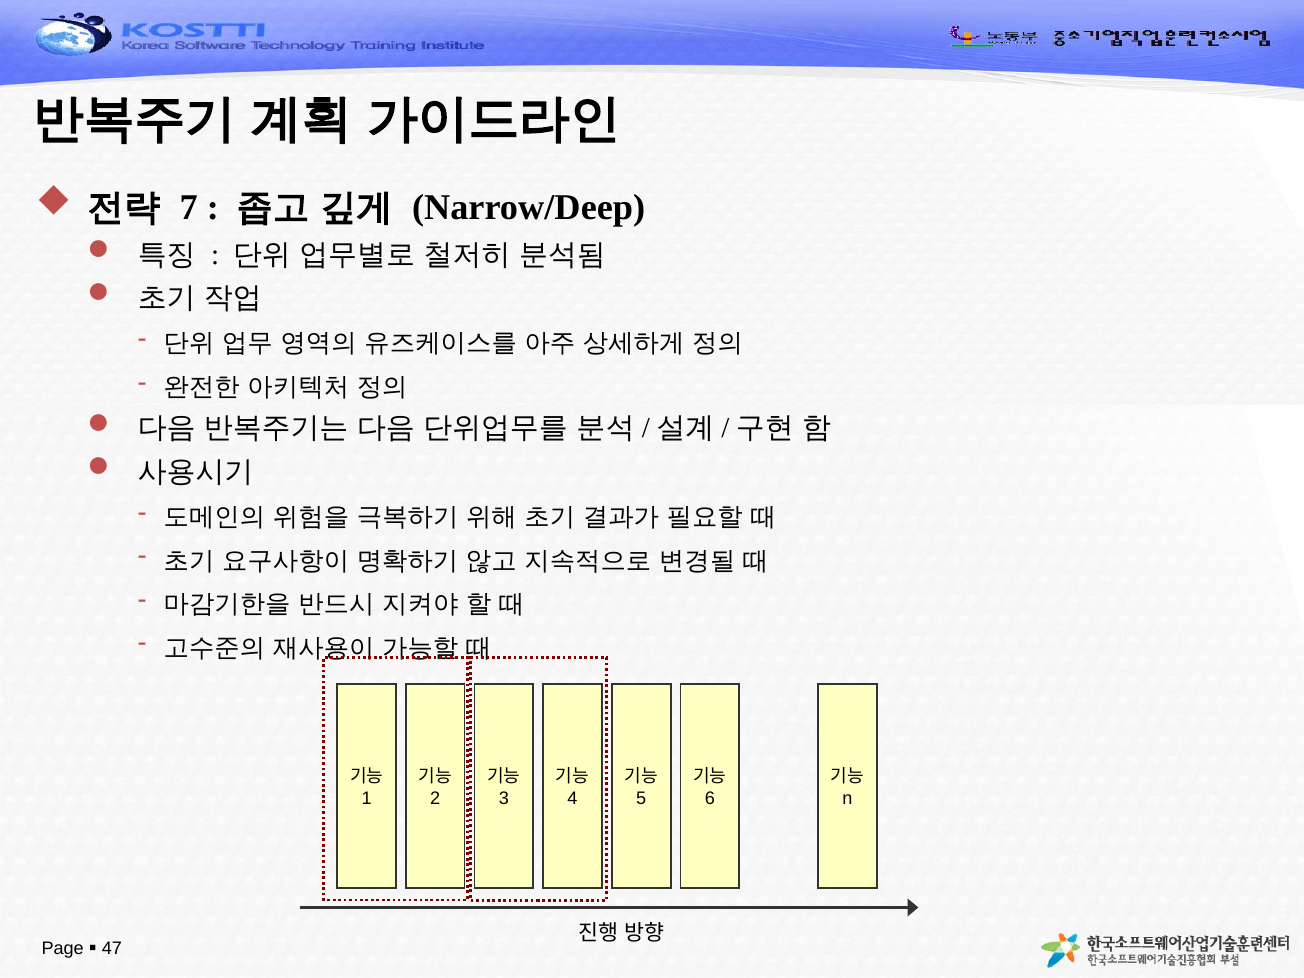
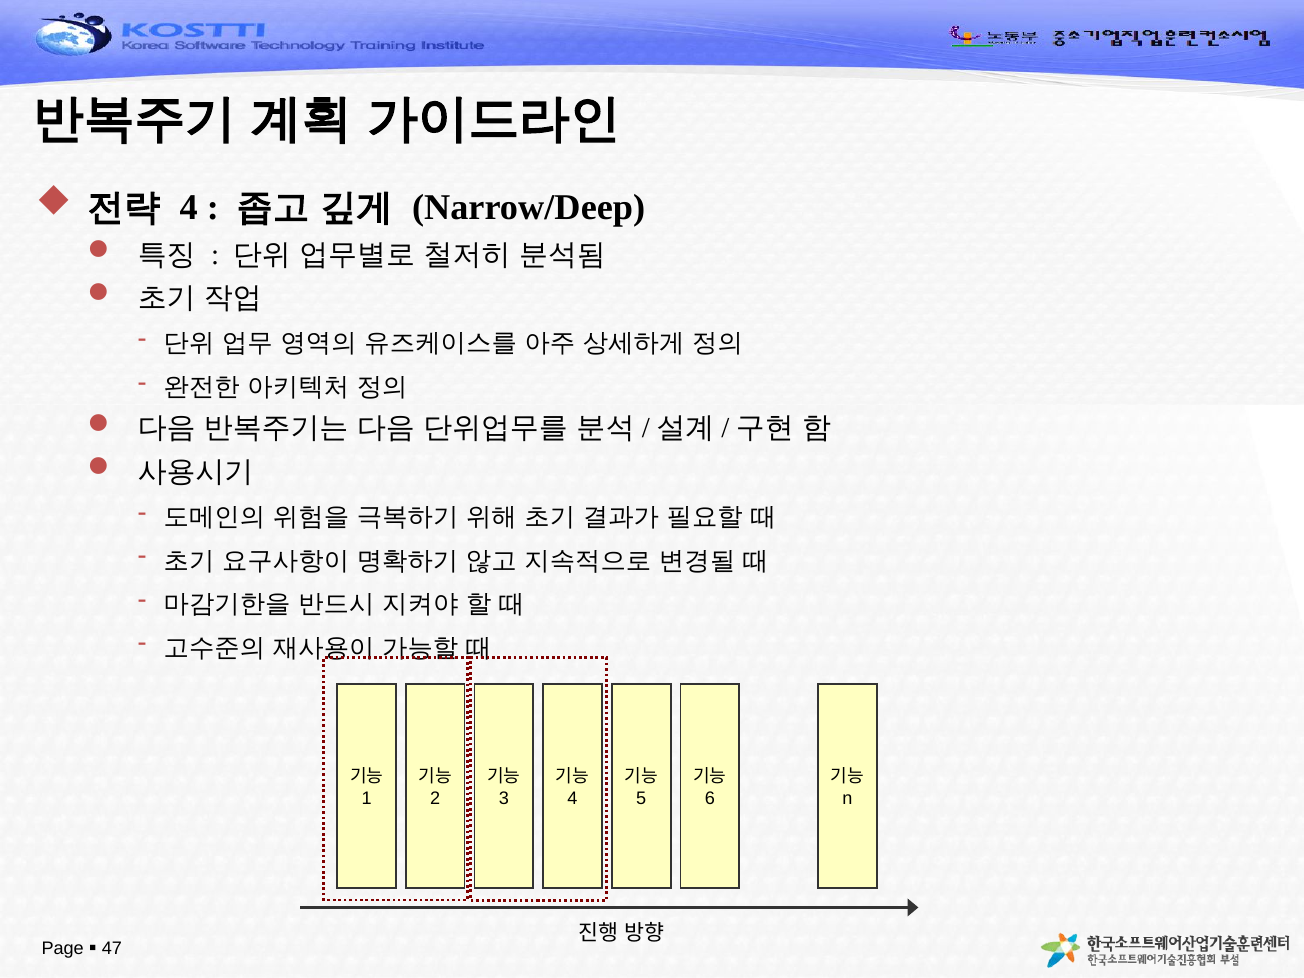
7: 7 -> 4 (189, 207)
